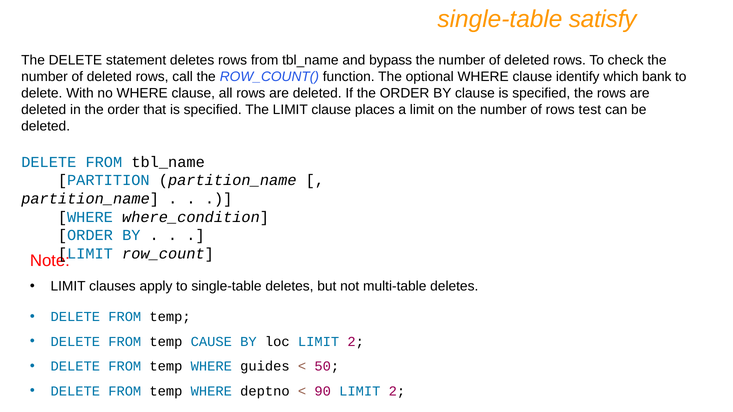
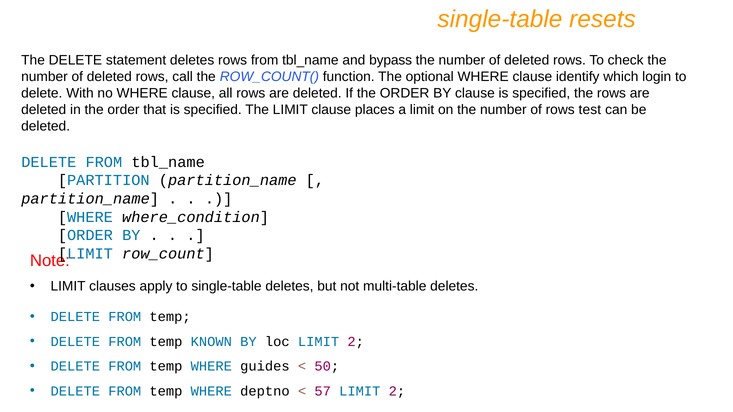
satisfy: satisfy -> resets (603, 19)
bank: bank -> login (657, 77)
CAUSE: CAUSE -> KNOWN (211, 342)
90: 90 -> 57 (323, 391)
